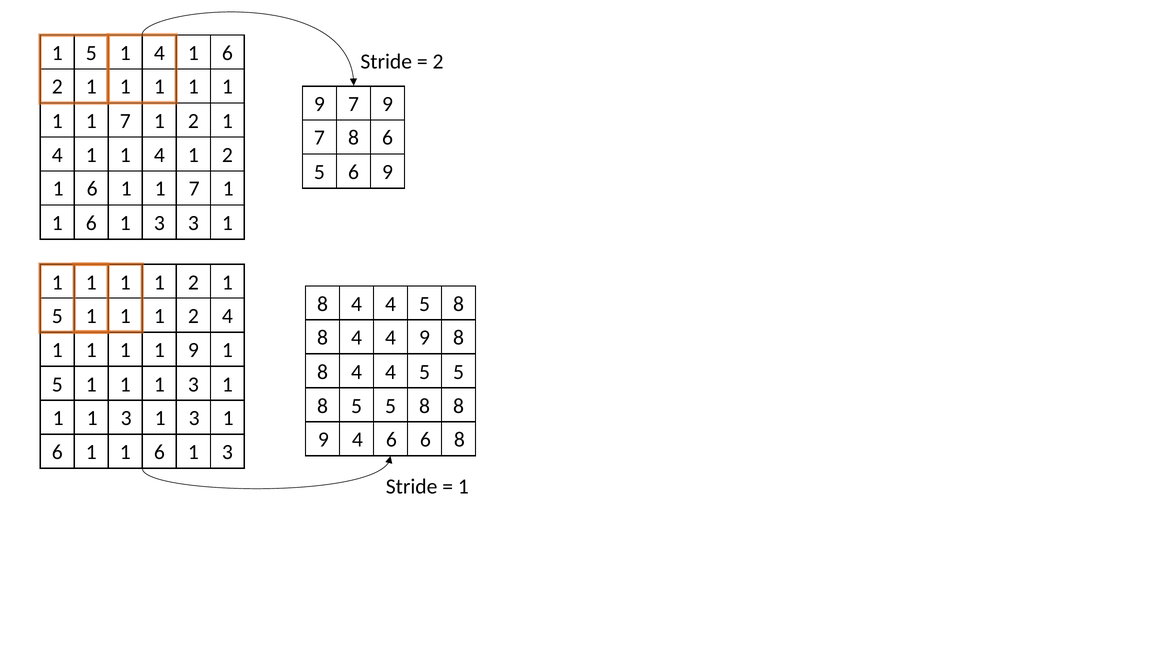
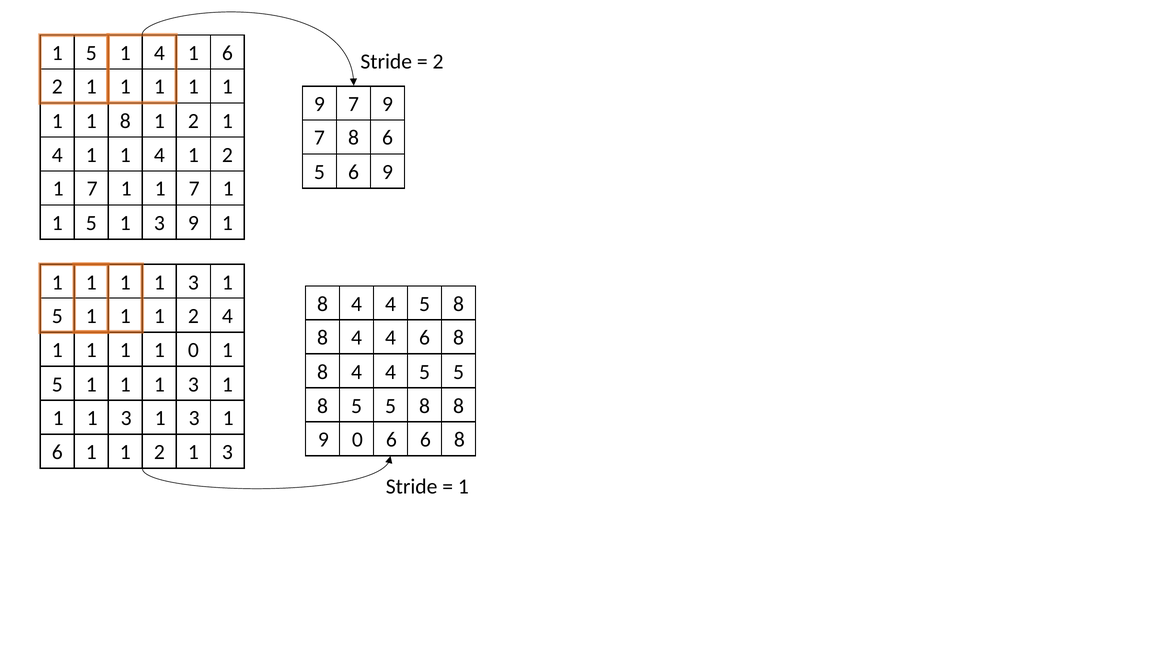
7: 7 -> 8 (125, 121)
6: 6 -> 7 (92, 189)
6: 6 -> 5 (91, 223)
3: 3 -> 9 (193, 223)
2: 2 -> 3 (193, 282)
4 9: 9 -> 6 (425, 338)
1 9: 9 -> 0 (193, 350)
9 4: 4 -> 0 (357, 440)
6: 6 -> 2 (159, 452)
